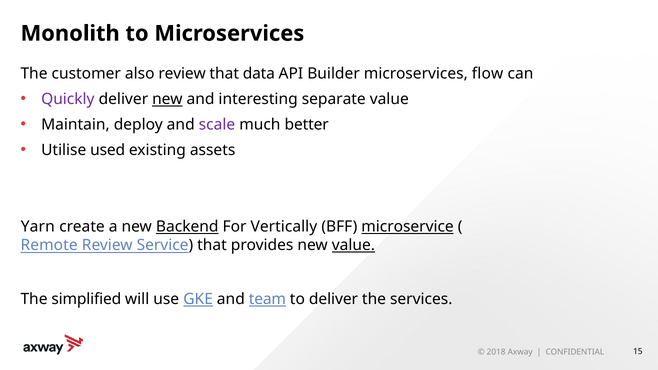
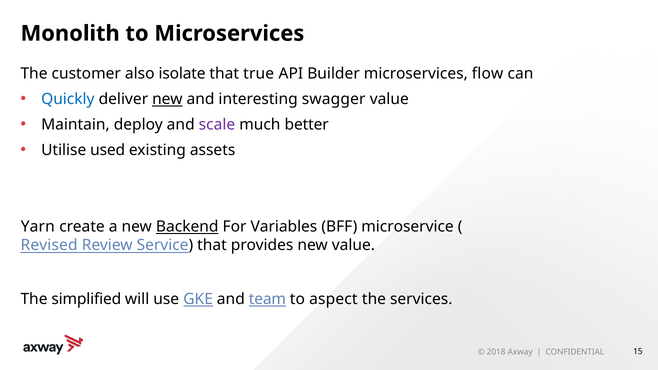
also review: review -> isolate (182, 74)
data: data -> true (259, 74)
Quickly colour: purple -> blue (68, 99)
separate: separate -> swagger (334, 99)
Vertically: Vertically -> Variables (284, 227)
microservice underline: present -> none (408, 227)
Remote: Remote -> Revised (49, 245)
value underline: present -> none (353, 245)
to deliver: deliver -> aspect (333, 299)
